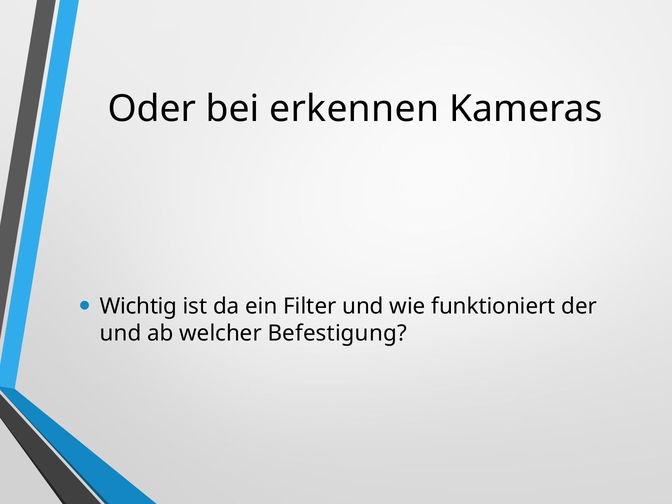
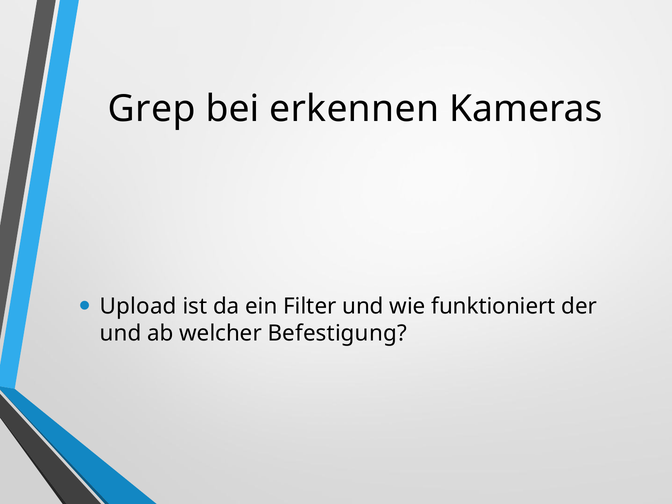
Oder: Oder -> Grep (152, 109)
Wichtig: Wichtig -> Upload (138, 307)
